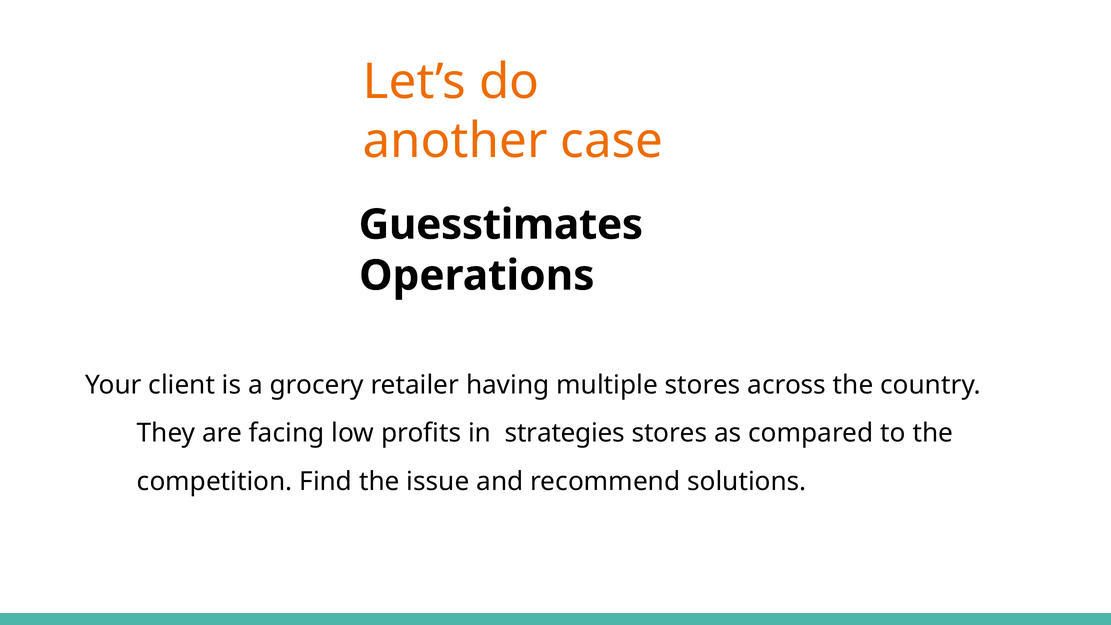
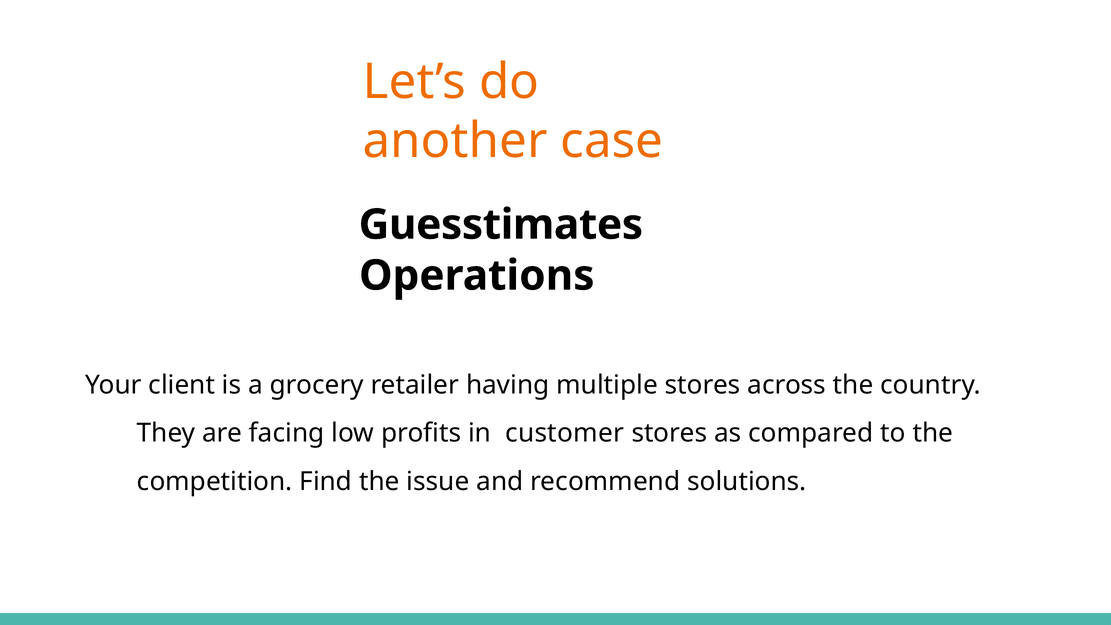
strategies: strategies -> customer (565, 433)
